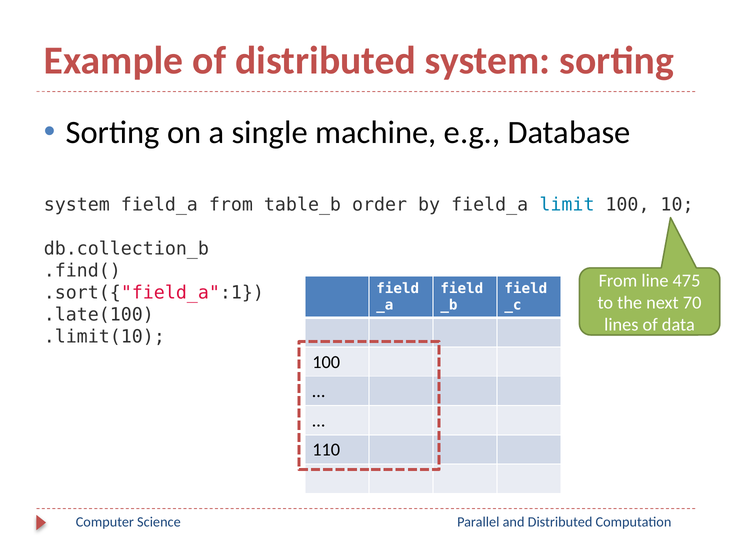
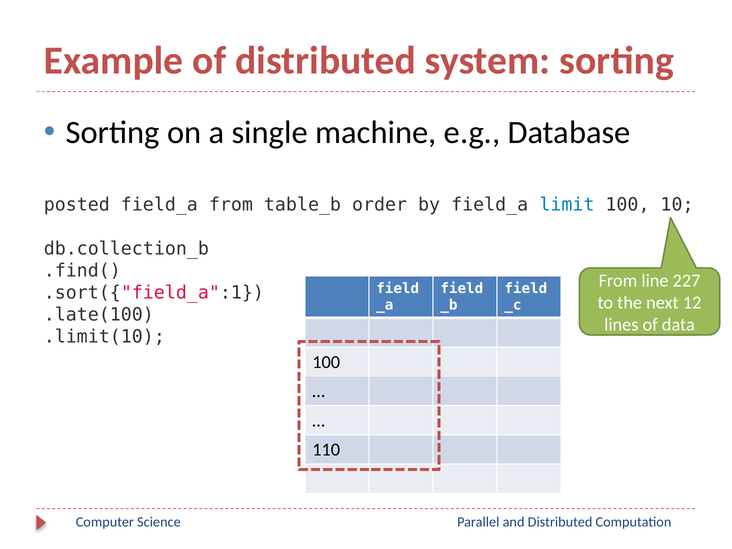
system: system -> posted (77, 205)
475: 475 -> 227 (687, 281)
70: 70 -> 12 (692, 303)
